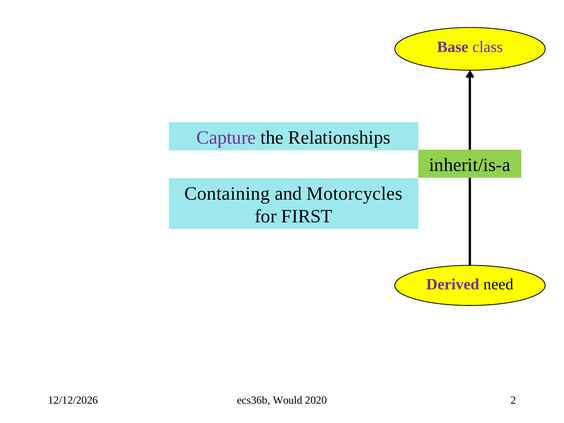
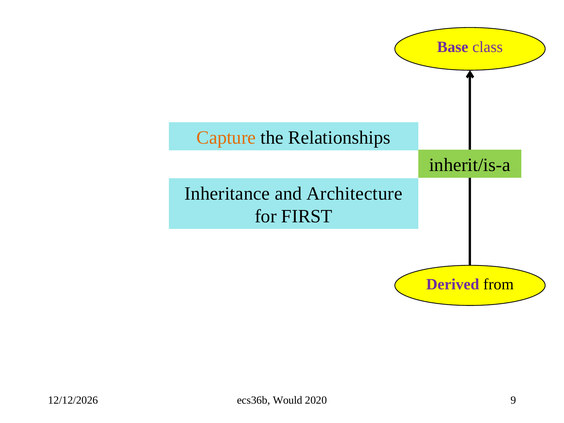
Capture colour: purple -> orange (226, 138)
Containing: Containing -> Inheritance (227, 194)
Motorcycles: Motorcycles -> Architecture (354, 194)
need: need -> from (498, 284)
2: 2 -> 9 (513, 400)
